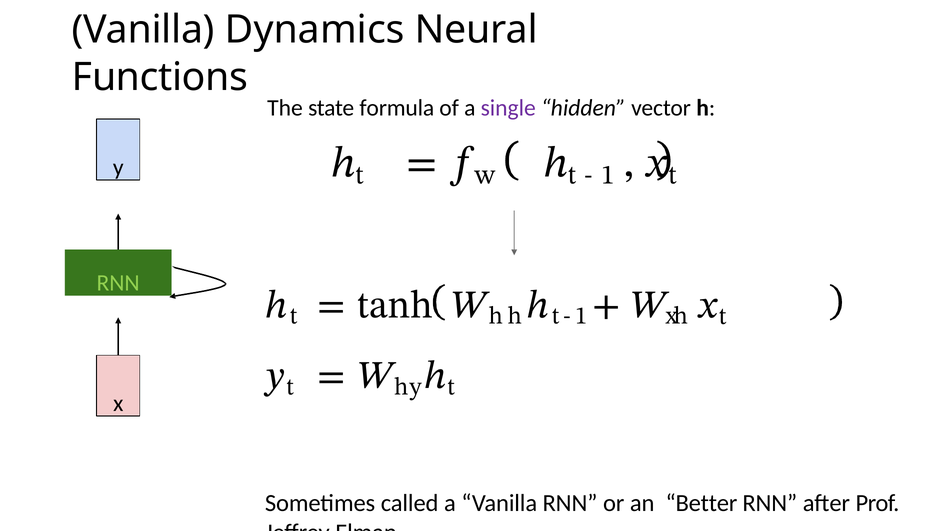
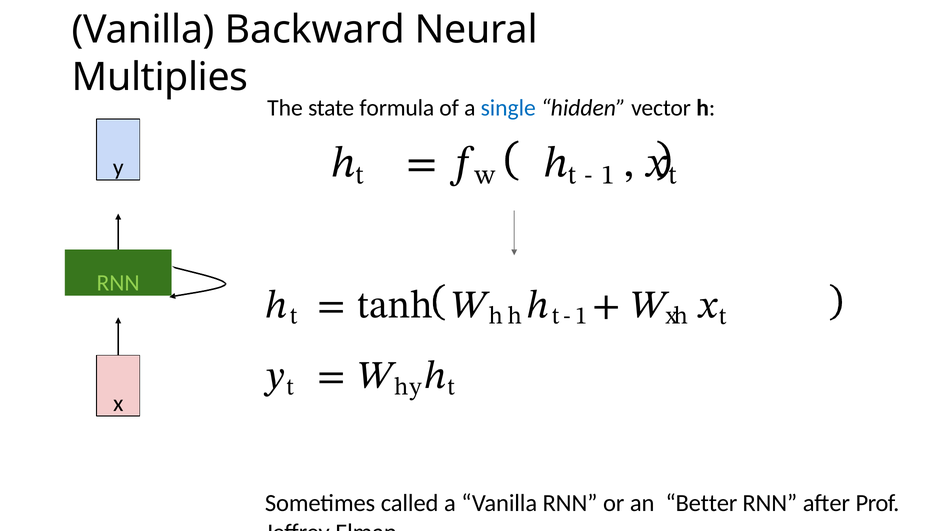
Dynamics: Dynamics -> Backward (315, 30)
Functions: Functions -> Multiplies (160, 77)
single colour: purple -> blue (508, 108)
